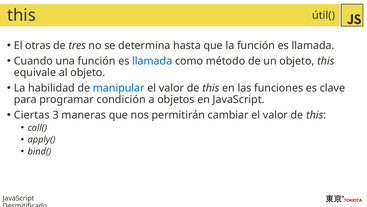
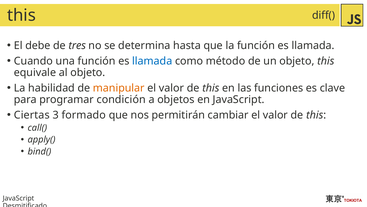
útil(: útil( -> diff( (324, 15)
otras: otras -> debe (38, 45)
manipular colour: blue -> orange (119, 88)
maneras: maneras -> formado (84, 115)
